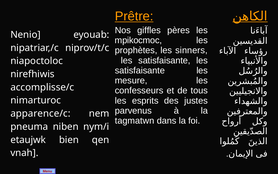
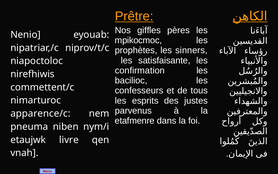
satisfaisante: satisfaisante -> confirmation (140, 70)
mesure: mesure -> bacilioc (131, 80)
accomplisse/c: accomplisse/c -> commettent/c (42, 87)
tagmatwn: tagmatwn -> etafmenre (135, 121)
bien: bien -> livre (69, 140)
